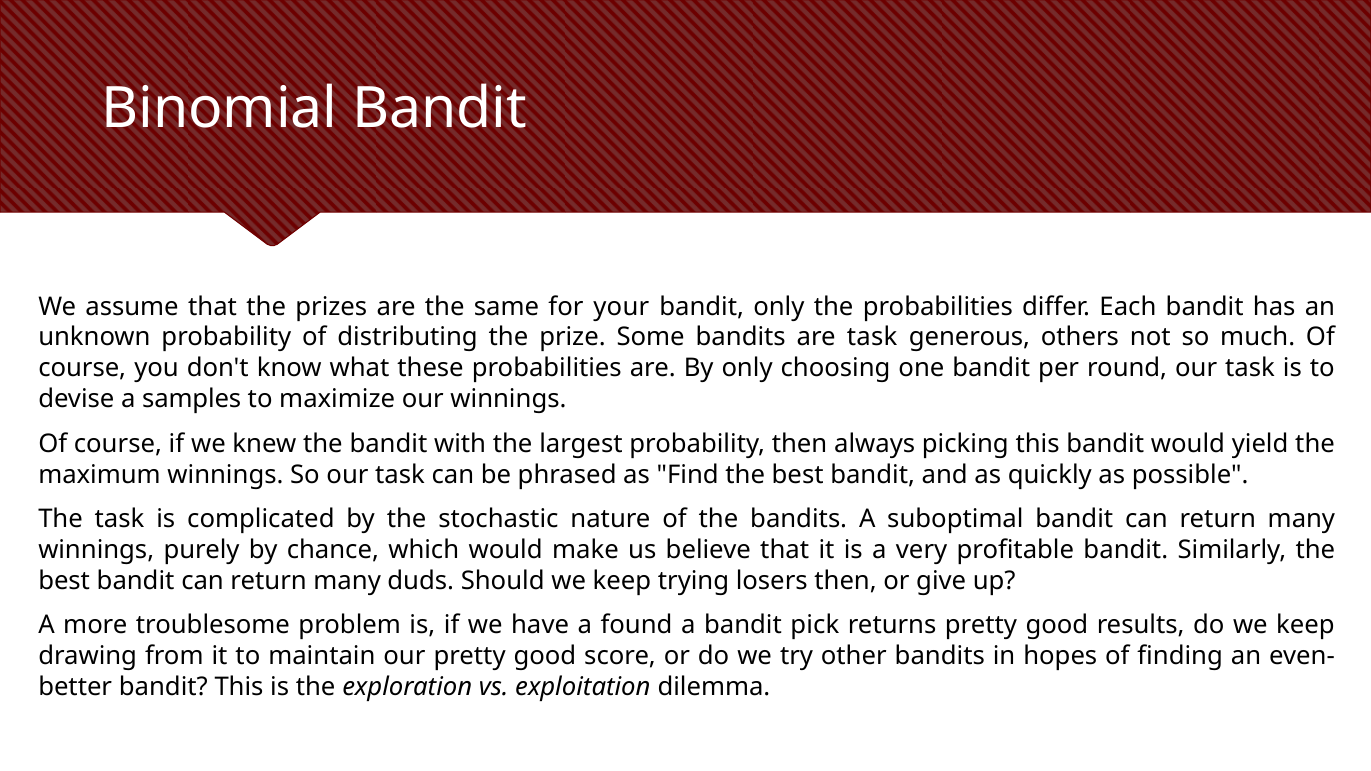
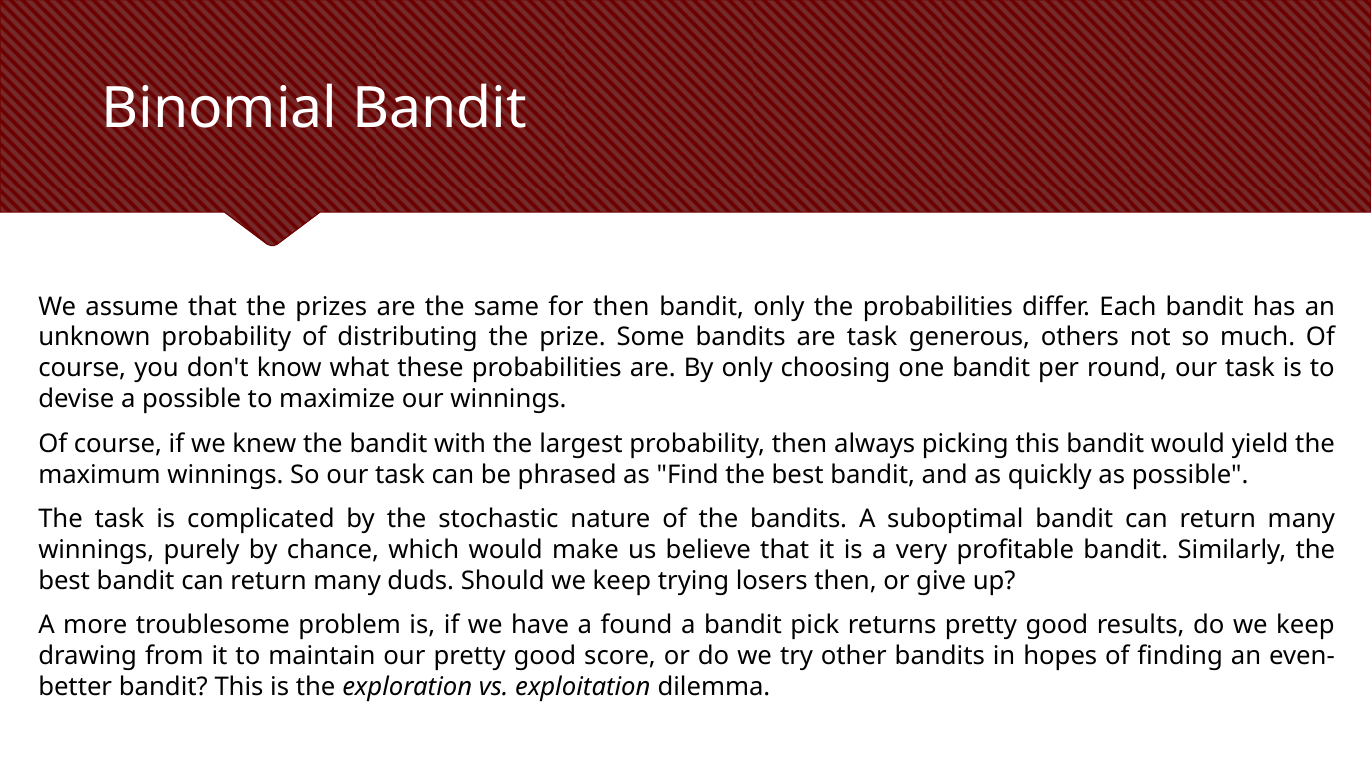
for your: your -> then (621, 307)
a samples: samples -> possible (192, 399)
